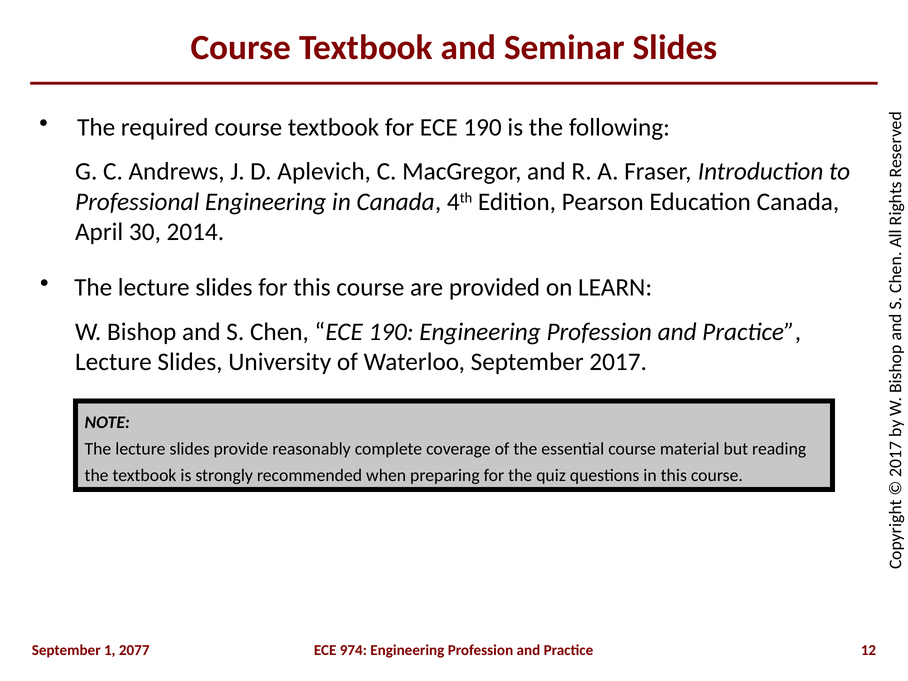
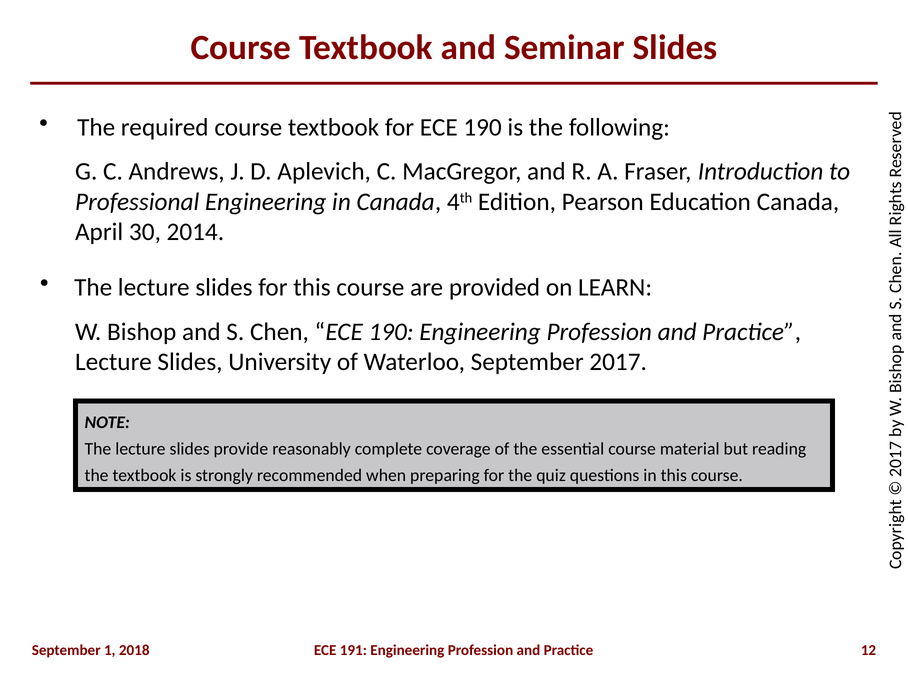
2077: 2077 -> 2018 (134, 650)
974: 974 -> 191 (353, 650)
